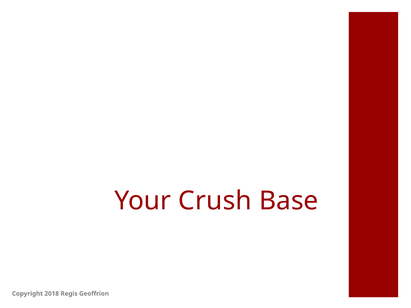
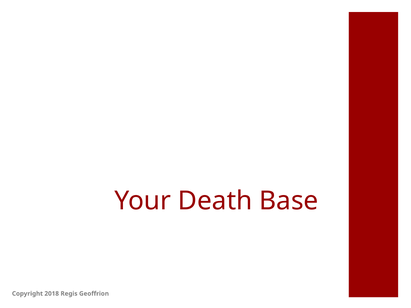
Crush: Crush -> Death (215, 201)
